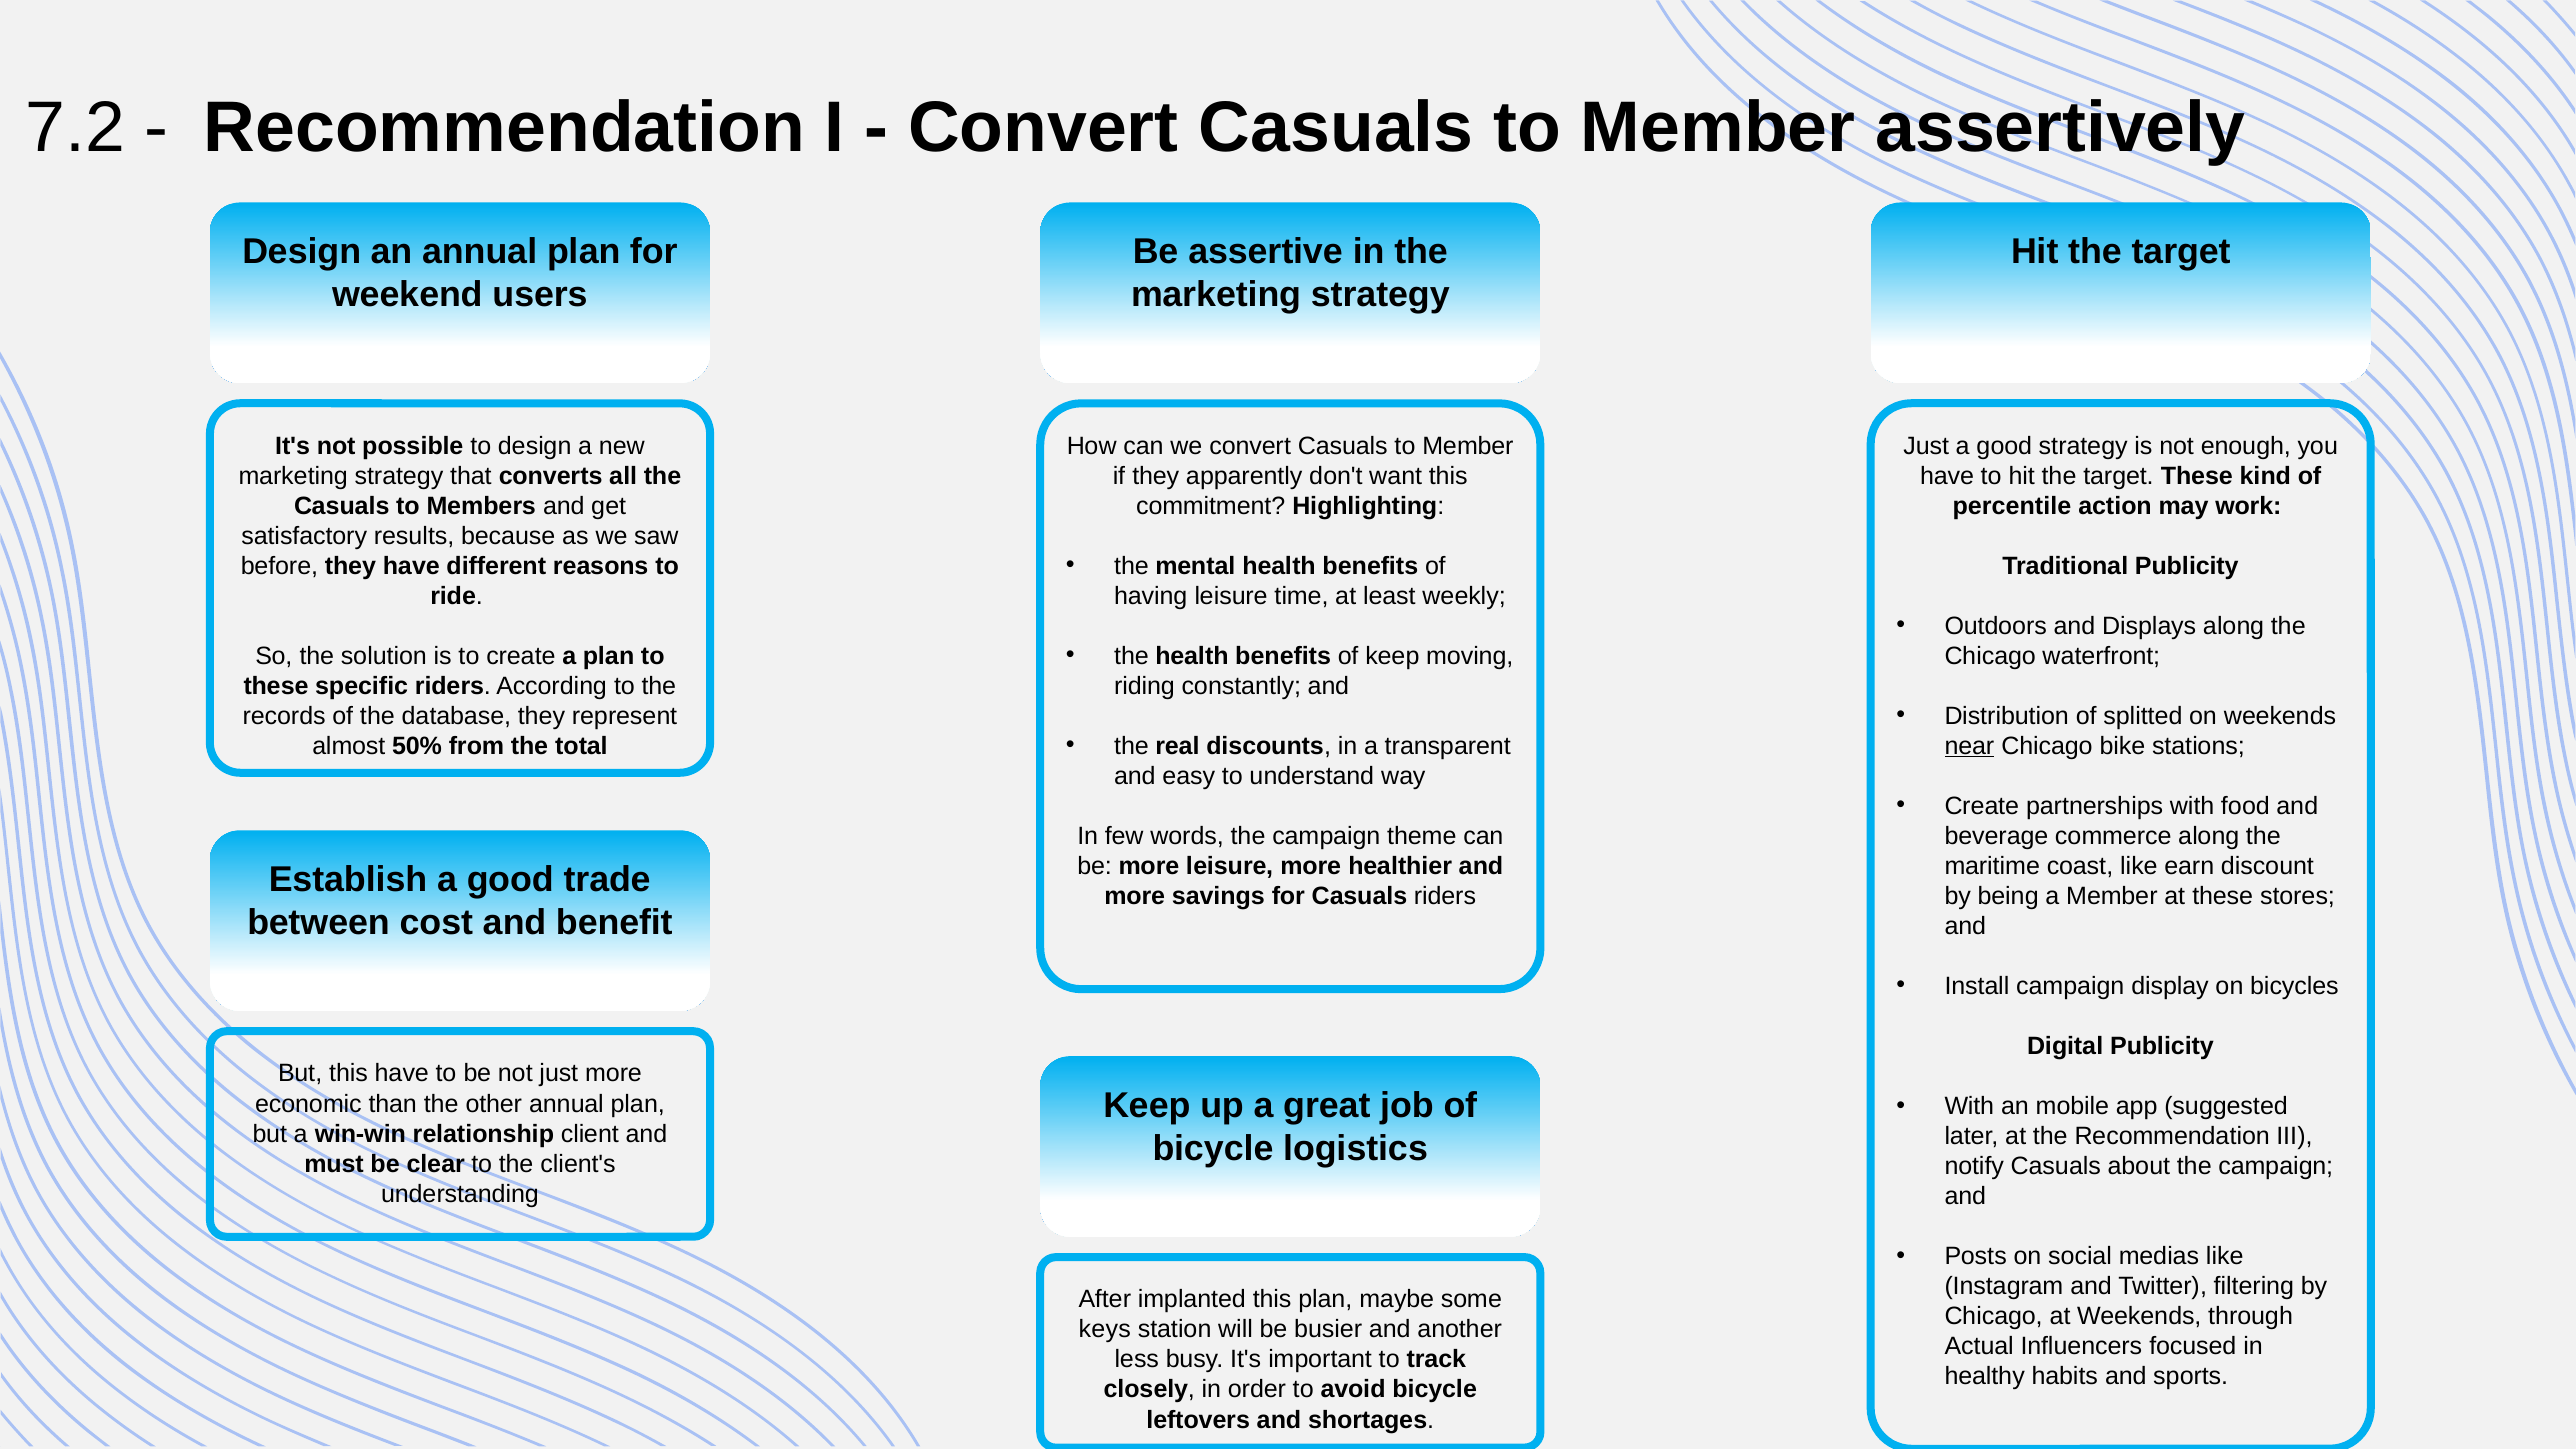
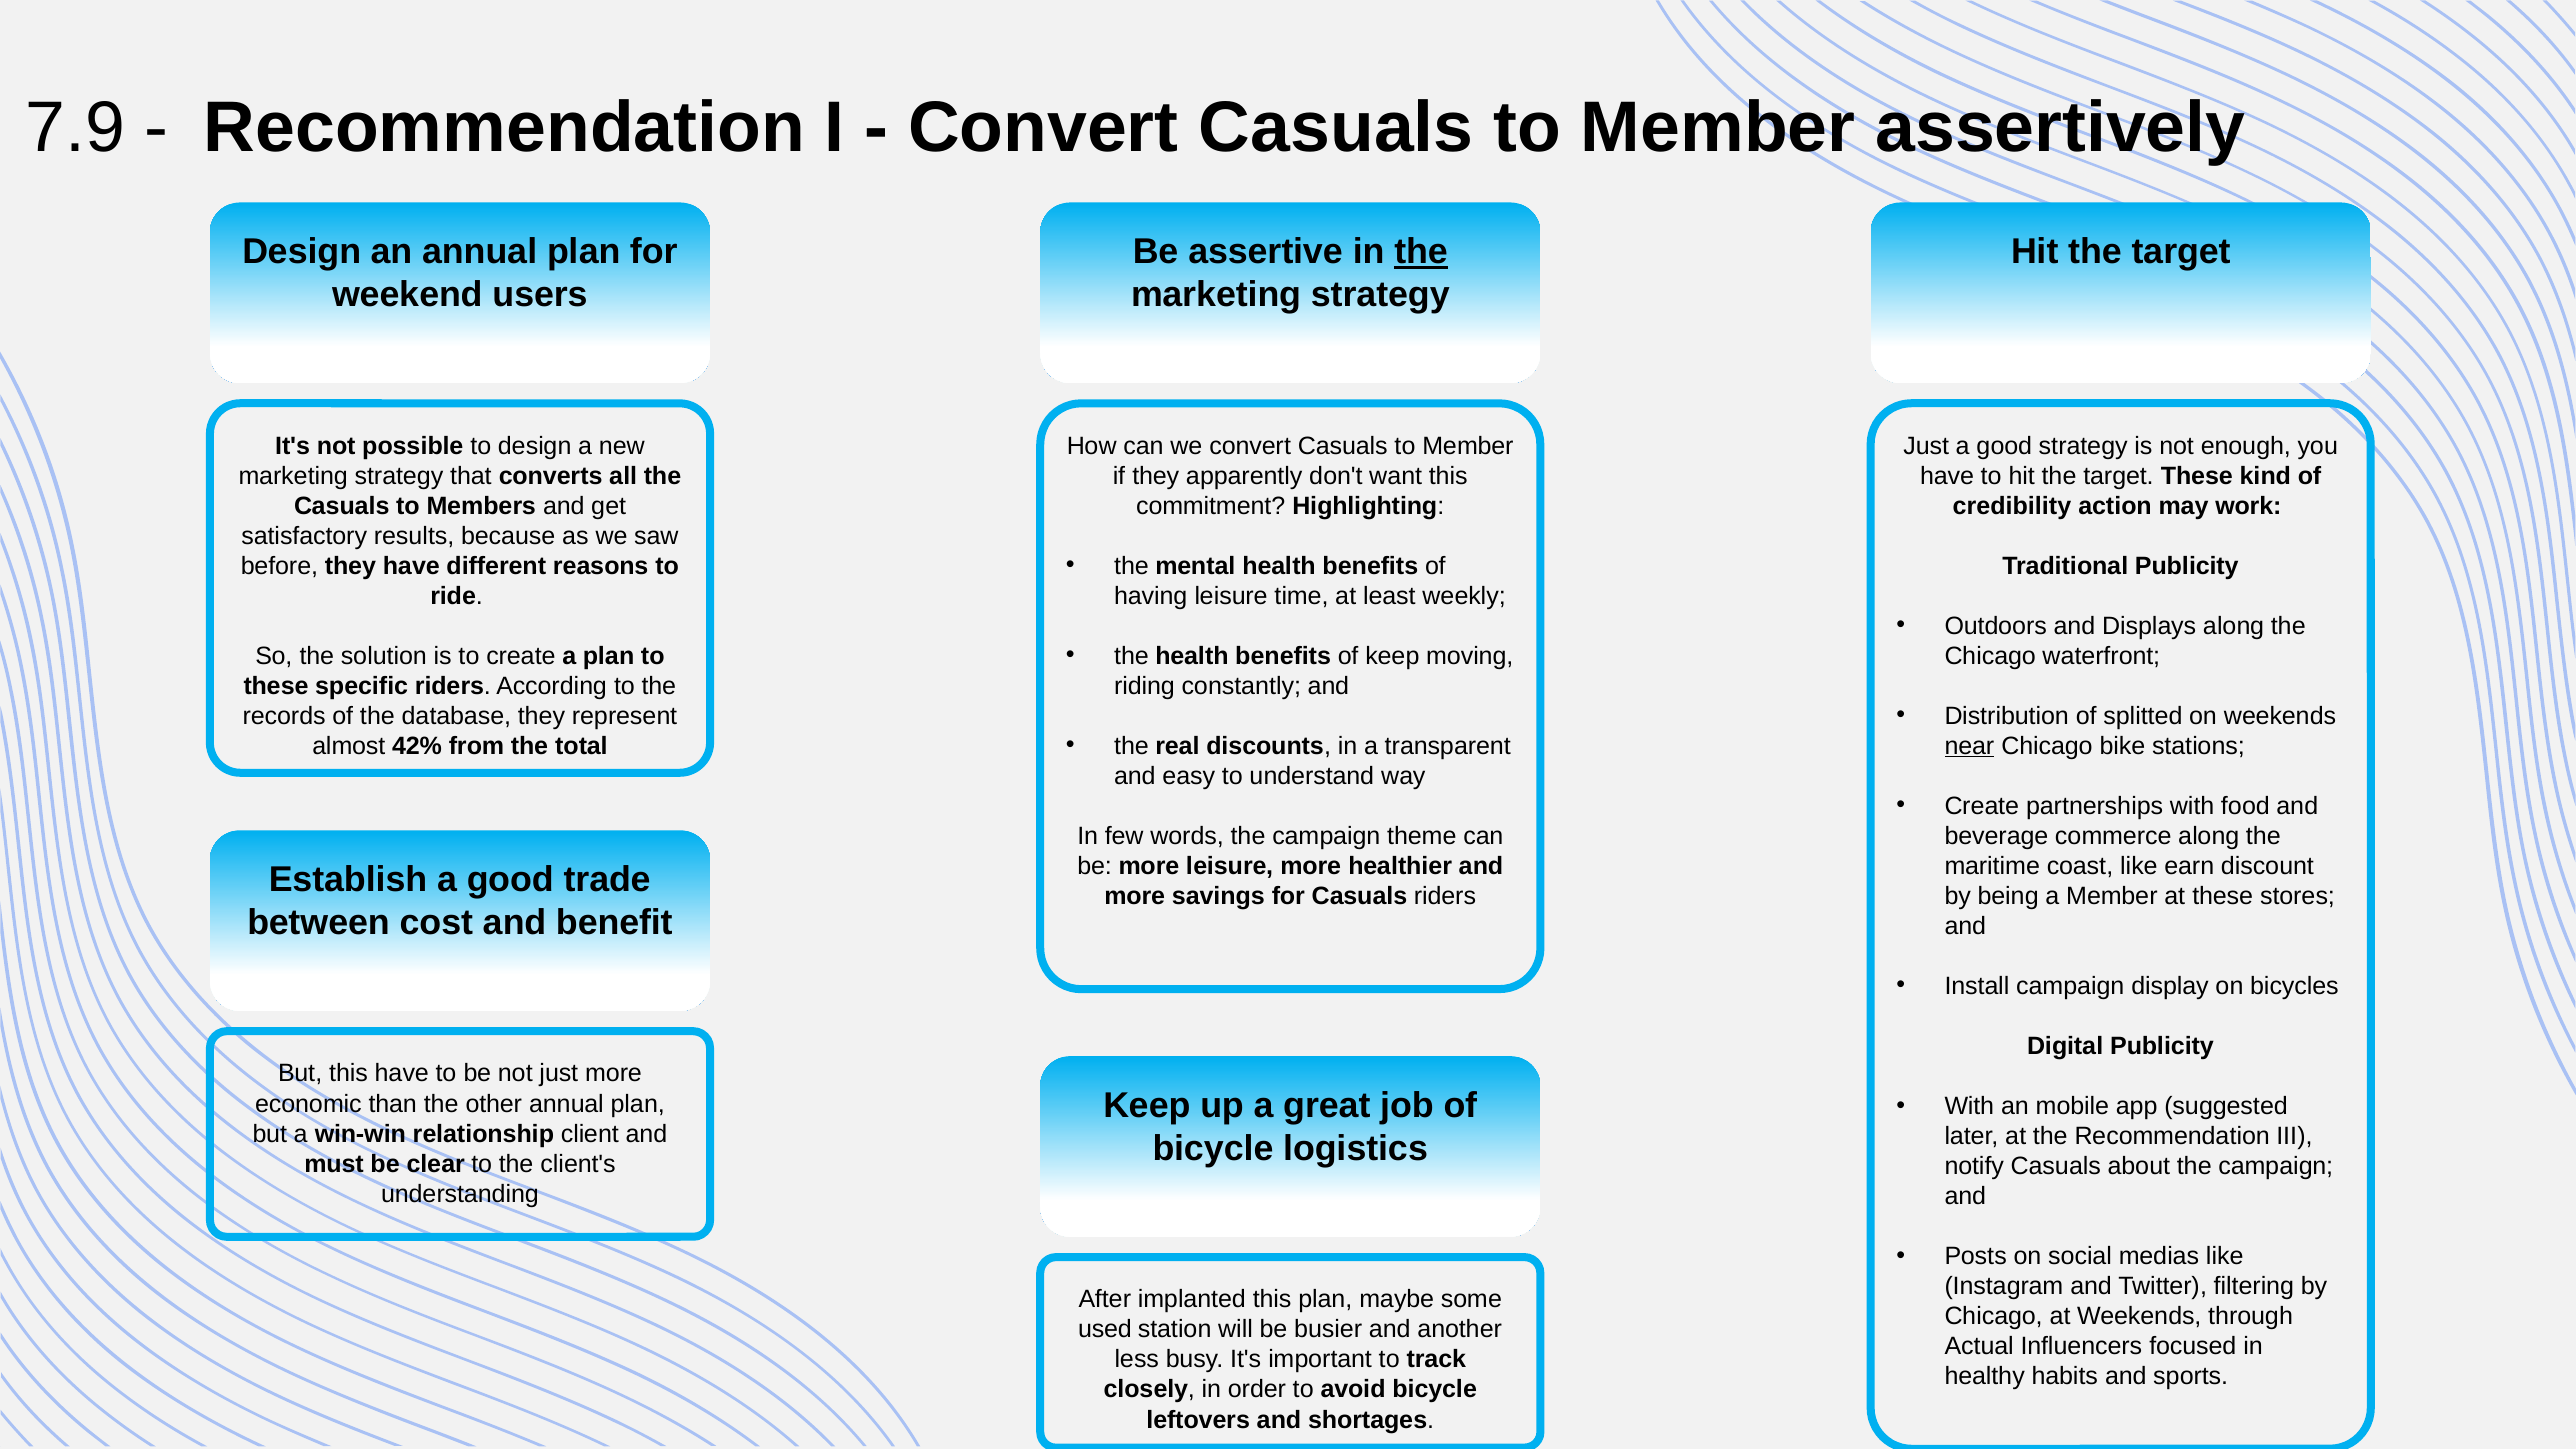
7.2: 7.2 -> 7.9 (75, 127)
the underline: none -> present (1421, 252)
percentile: percentile -> credibility (2012, 506)
50%: 50% -> 42% (417, 746)
keys: keys -> used (1105, 1330)
